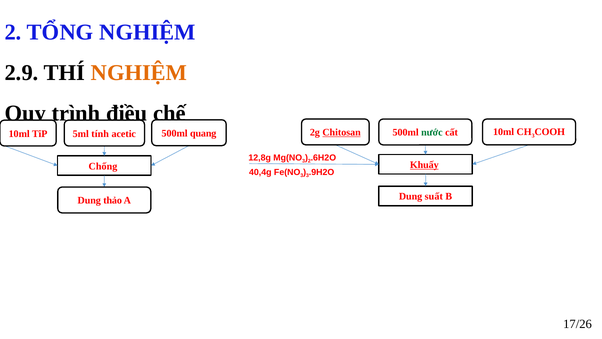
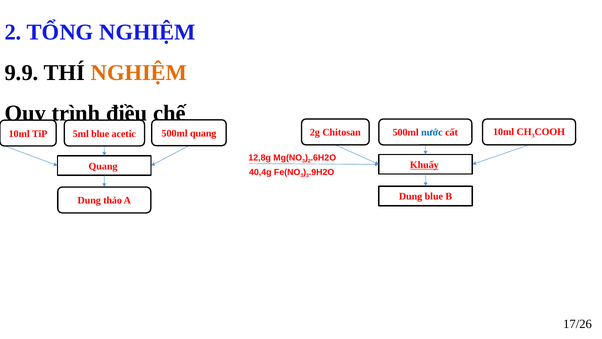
2.9: 2.9 -> 9.9 (22, 73)
Chitosan underline: present -> none (342, 132)
nước colour: green -> blue (432, 132)
5ml tính: tính -> blue (100, 134)
Chống: Chống -> Quang (103, 166)
Dung suất: suất -> blue (434, 196)
